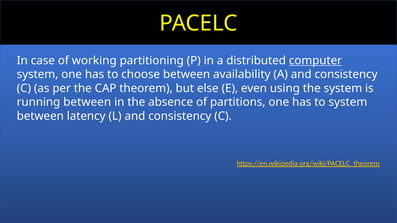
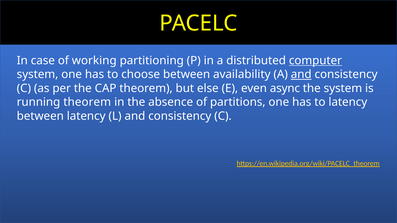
and underline: none -> present (301, 74)
using: using -> async (285, 88)
running between: between -> theorem (87, 102)
to system: system -> latency (348, 102)
